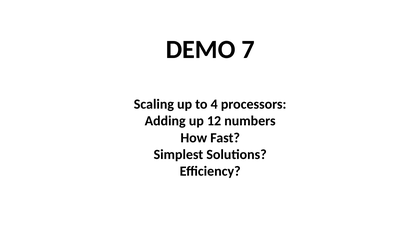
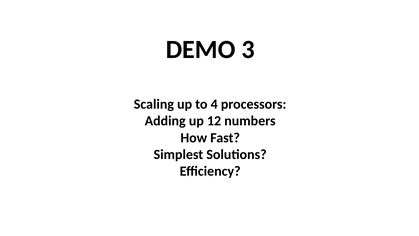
7: 7 -> 3 (248, 49)
